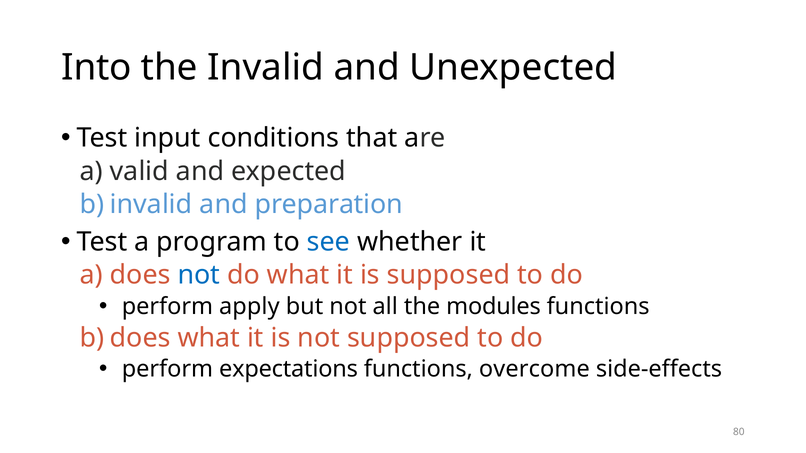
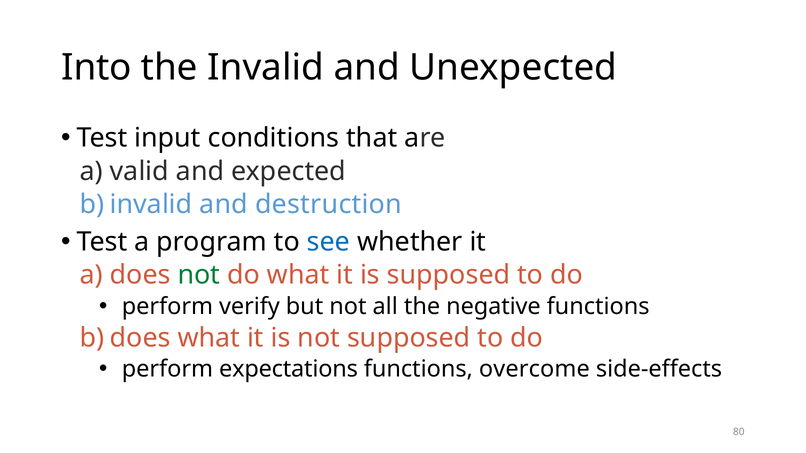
preparation: preparation -> destruction (329, 205)
not colour: blue -> green (199, 275)
apply: apply -> verify (249, 307)
modules: modules -> negative (493, 307)
